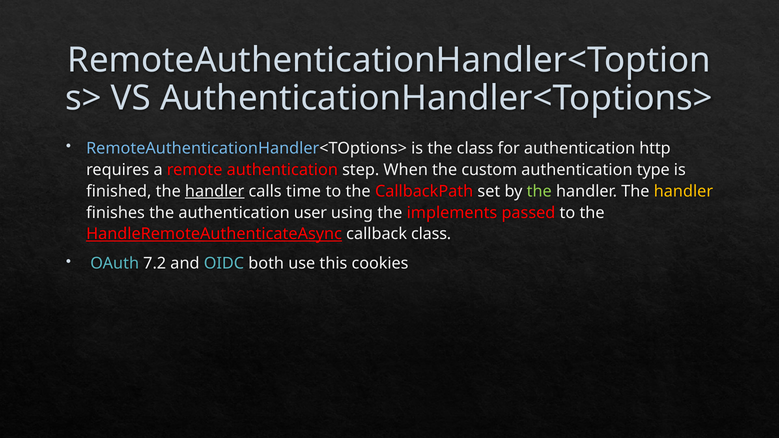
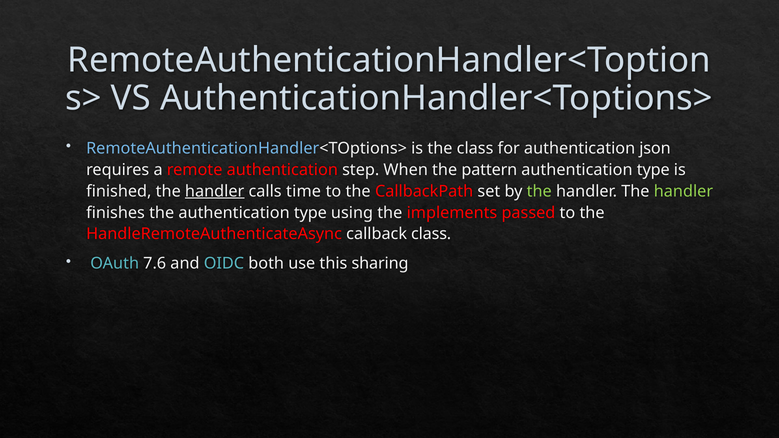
http: http -> json (655, 148)
custom: custom -> pattern (489, 170)
handler colour: yellow -> light green (683, 191)
the authentication user: user -> type (310, 213)
HandleRemoteAuthenticateAsync underline: present -> none (214, 234)
7.2: 7.2 -> 7.6 (155, 264)
cookies: cookies -> sharing (380, 264)
